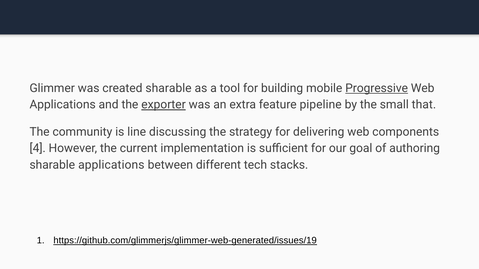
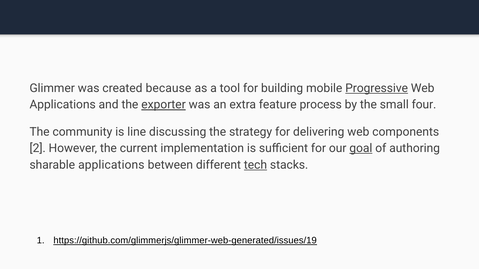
created sharable: sharable -> because (168, 88)
pipeline: pipeline -> process (321, 105)
that: that -> four (424, 105)
4: 4 -> 2 (38, 149)
goal underline: none -> present (361, 149)
tech underline: none -> present (255, 165)
